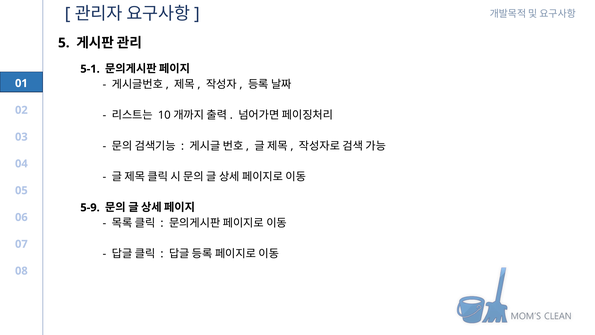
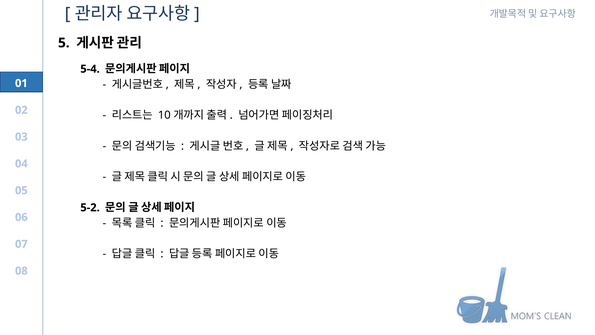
5-1: 5-1 -> 5-4 (90, 69)
5-9: 5-9 -> 5-2 (90, 207)
